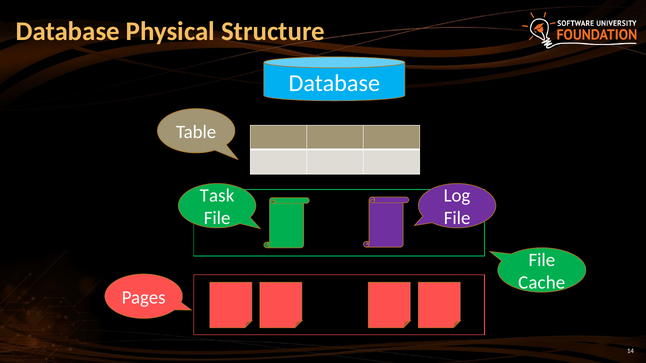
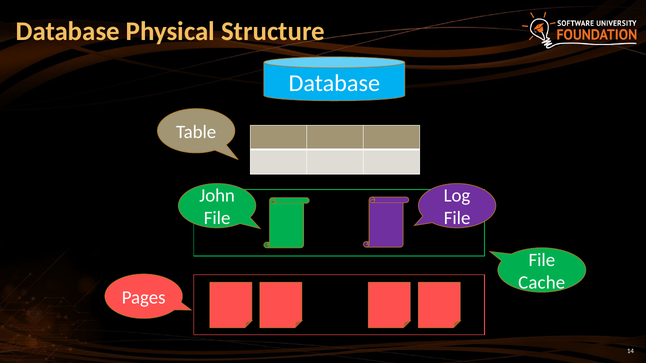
Task: Task -> John (217, 196)
